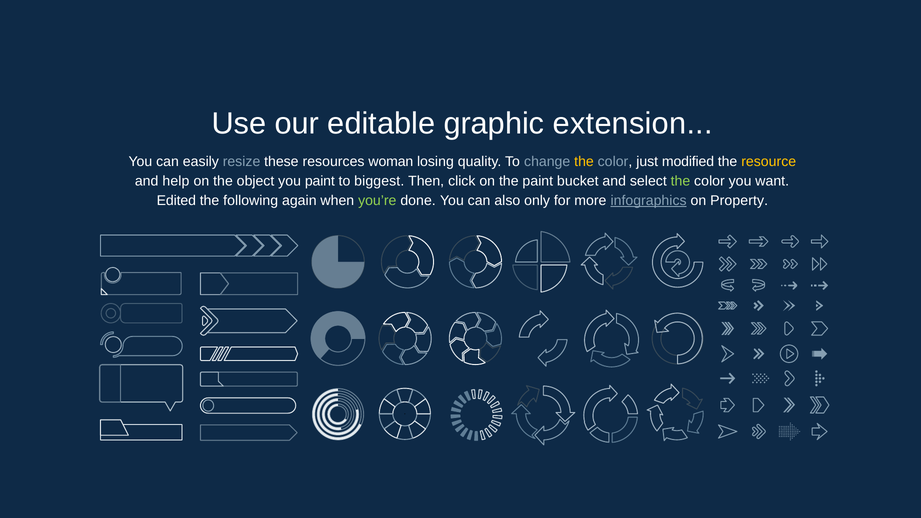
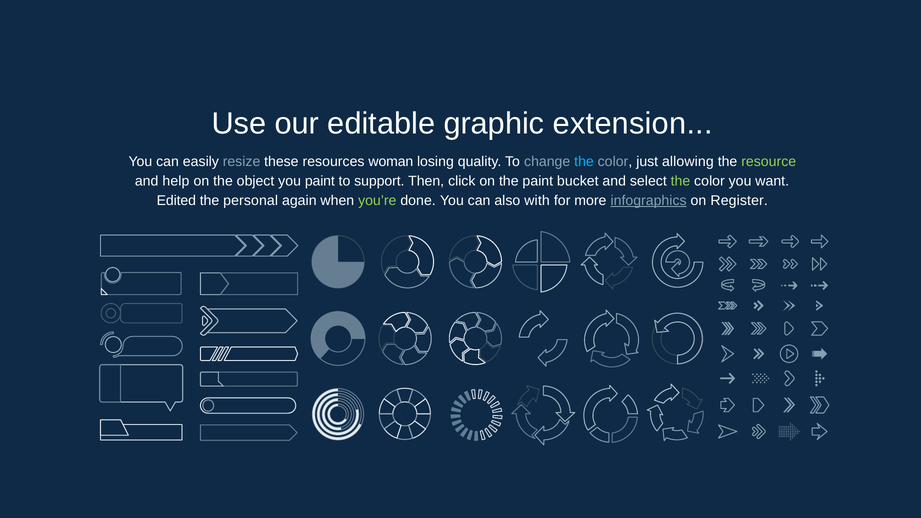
the colour: yellow -> light blue (584, 162)
modified: modified -> allowing (688, 162)
resource colour: yellow -> light green (769, 162)
biggest: biggest -> support (379, 181)
following: following -> personal (251, 200)
only: only -> with (537, 200)
Property: Property -> Register (739, 200)
